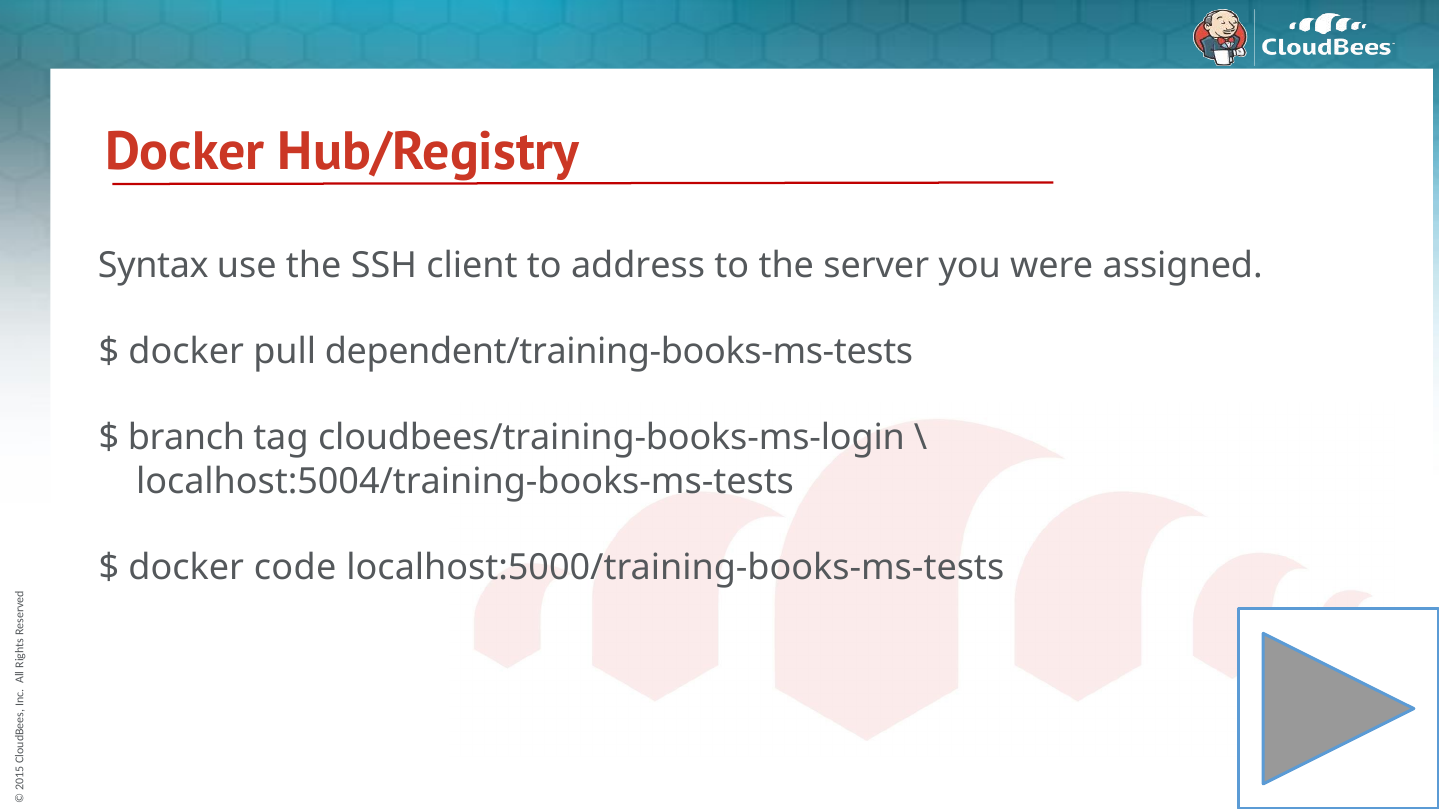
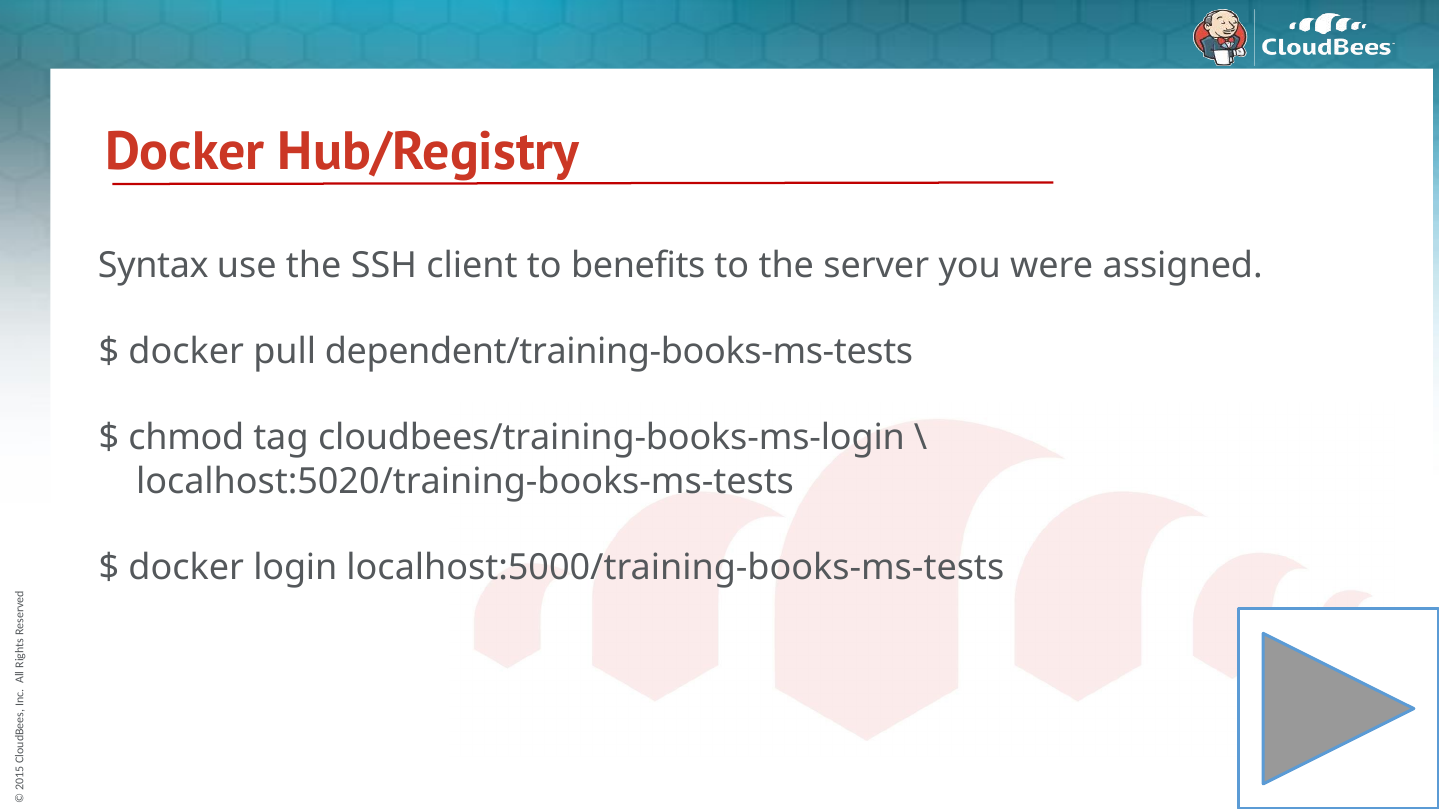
address: address -> benefits (638, 266)
branch: branch -> chmod (186, 438)
localhost:5004/training-books-ms-tests: localhost:5004/training-books-ms-tests -> localhost:5020/training-books-ms-tests (465, 481)
code: code -> login (295, 568)
